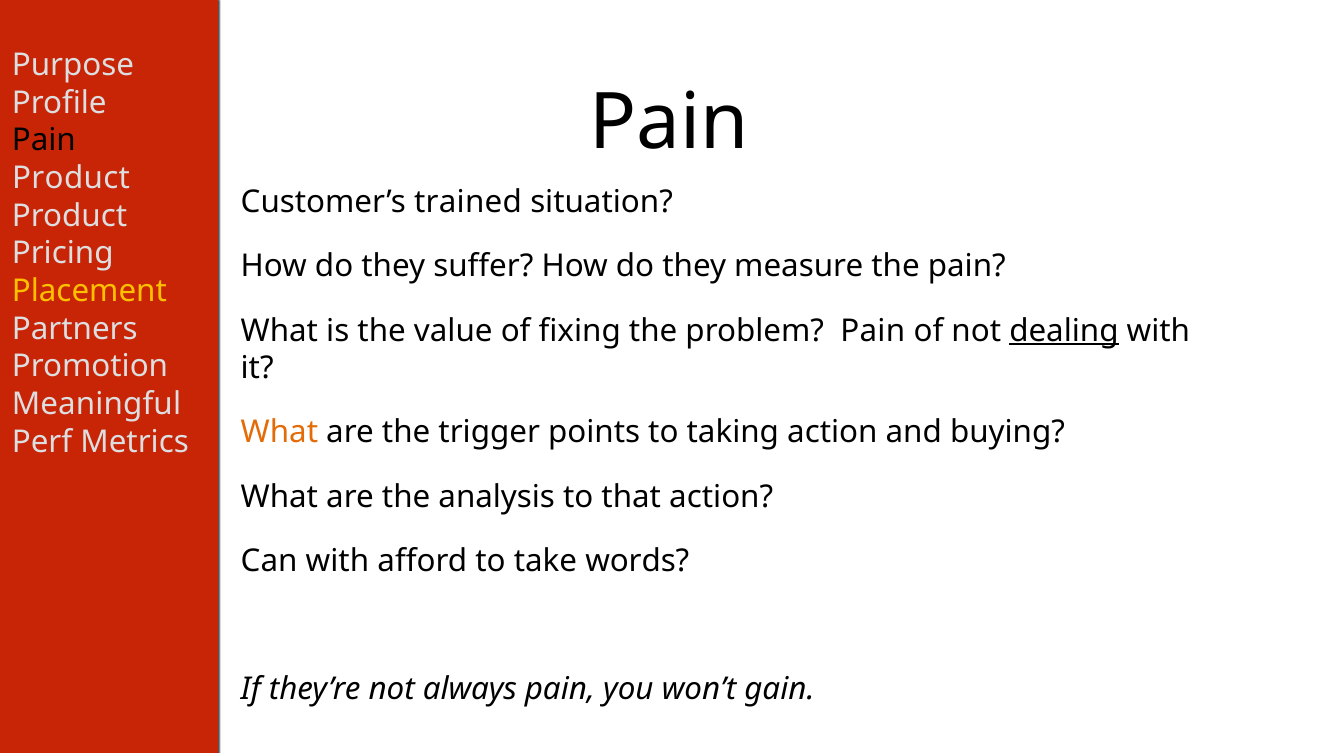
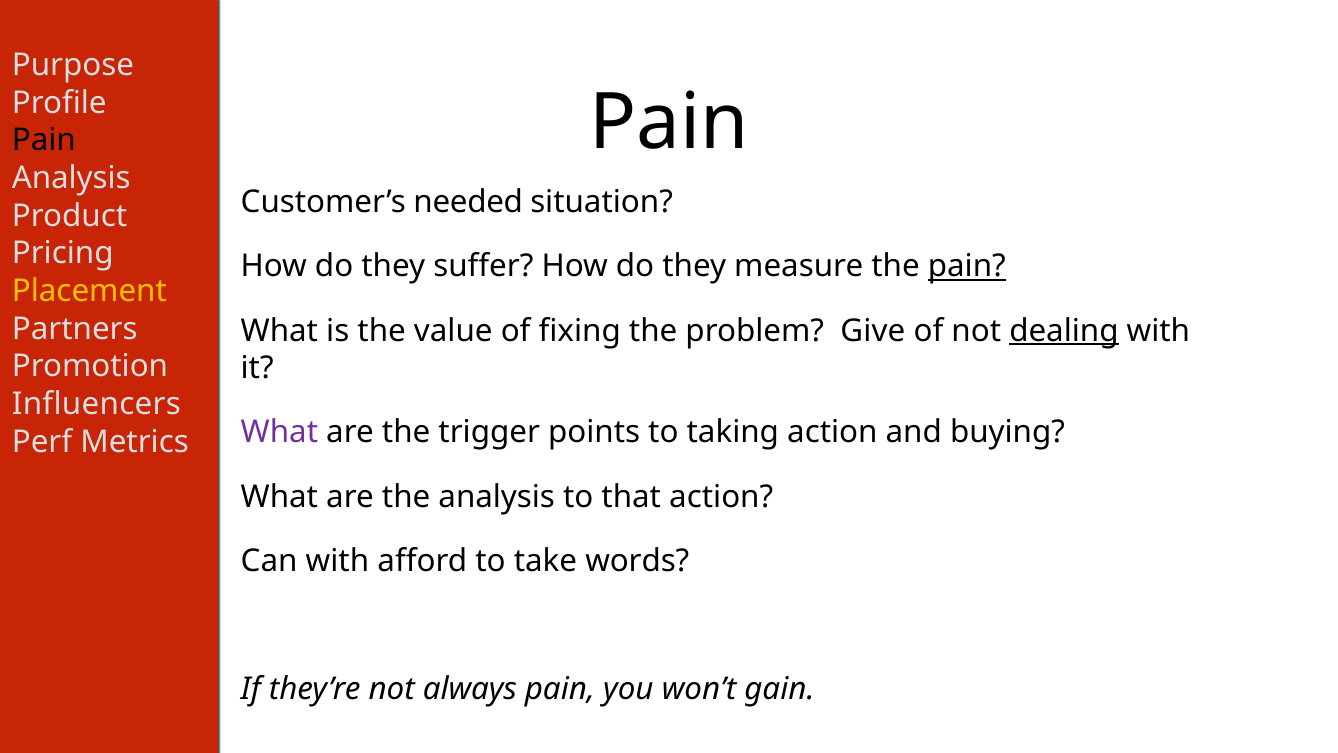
Product: Product -> Analysis (71, 178)
trained: trained -> needed (468, 202)
pain underline: none -> present (967, 266)
problem Pain: Pain -> Give (873, 331)
Meaningful: Meaningful -> Influencers (96, 404)
What colour: orange -> purple (279, 432)
